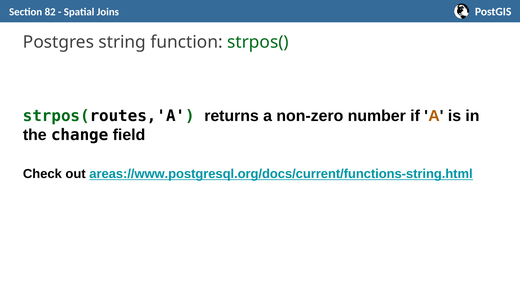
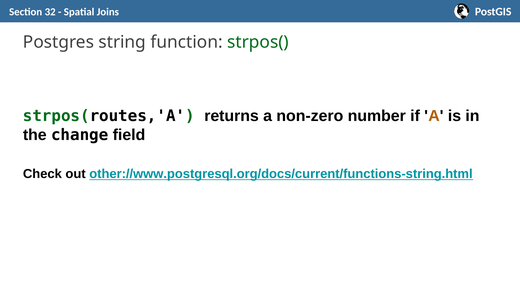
82: 82 -> 32 (50, 12)
areas://www.postgresql.org/docs/current/functions-string.html: areas://www.postgresql.org/docs/current/functions-string.html -> other://www.postgresql.org/docs/current/functions-string.html (281, 174)
